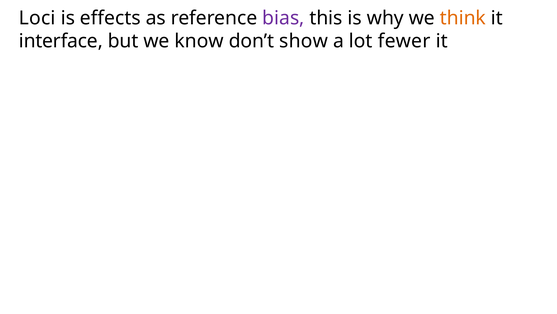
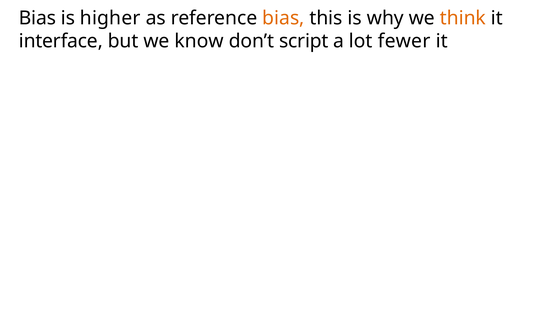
Loci: Loci -> Bias (37, 18)
effects: effects -> higher (110, 18)
bias colour: purple -> orange (283, 18)
show: show -> script (304, 41)
